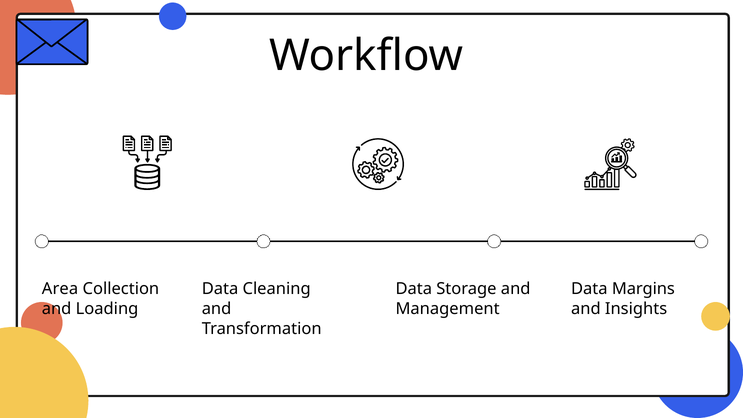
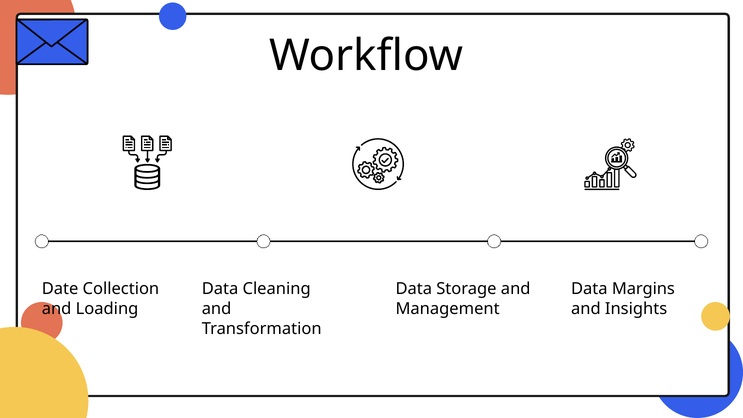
Area: Area -> Date (60, 289)
